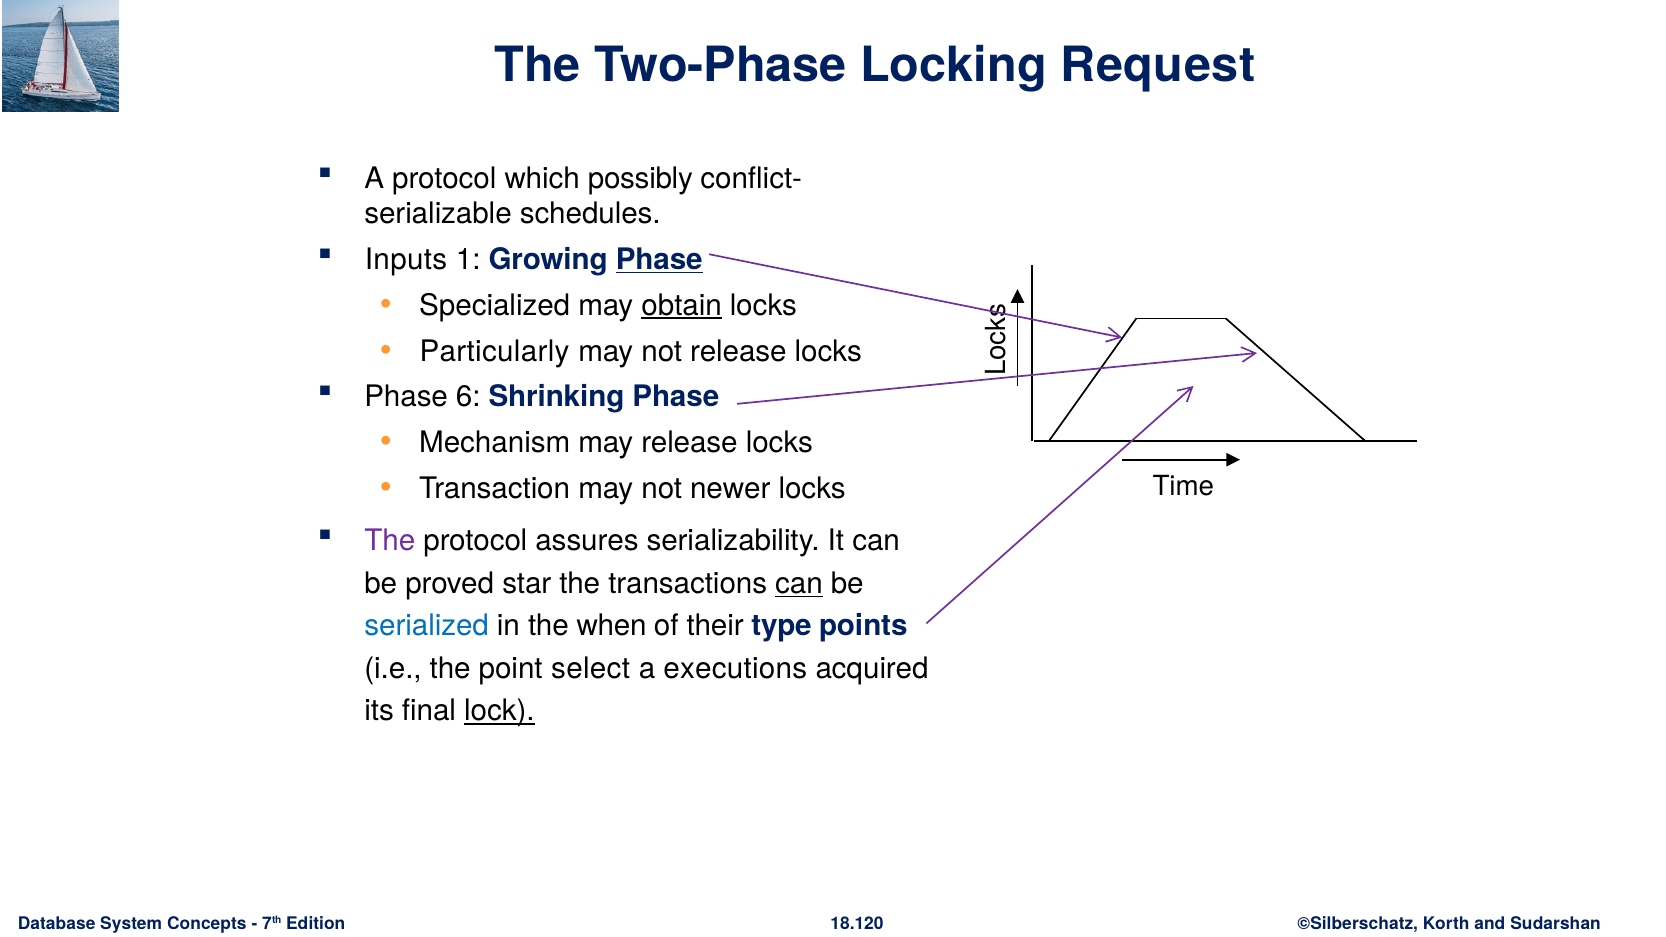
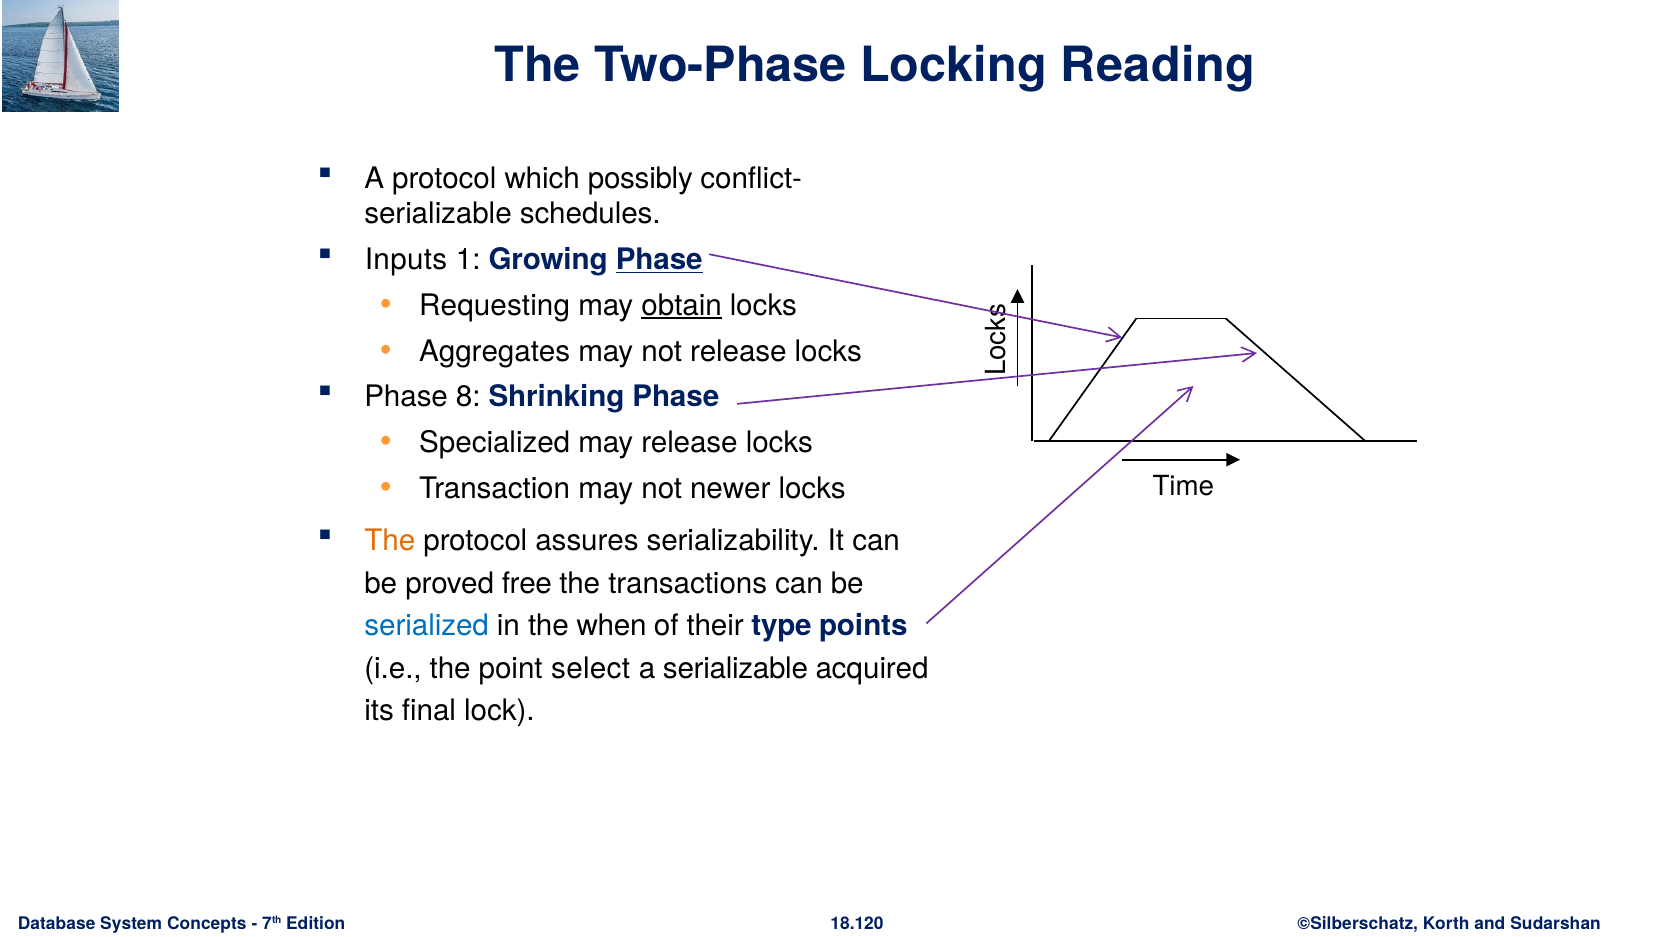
Request: Request -> Reading (1158, 65)
Specialized: Specialized -> Requesting (495, 306)
Particularly: Particularly -> Aggregates (495, 351)
6: 6 -> 8 (468, 397)
Mechanism: Mechanism -> Specialized (495, 443)
The colour: purple -> orange (390, 541)
star: star -> free (527, 584)
can underline: present -> none (799, 584)
a executions: executions -> serializable (735, 669)
lock underline: present -> none (499, 711)
